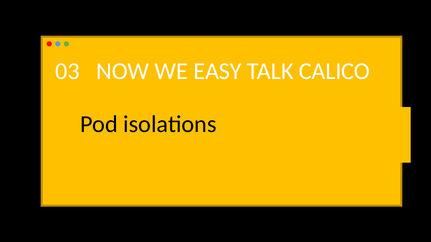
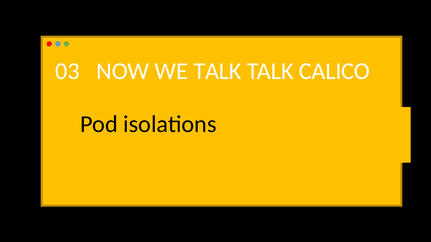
WE EASY: EASY -> TALK (217, 71)
